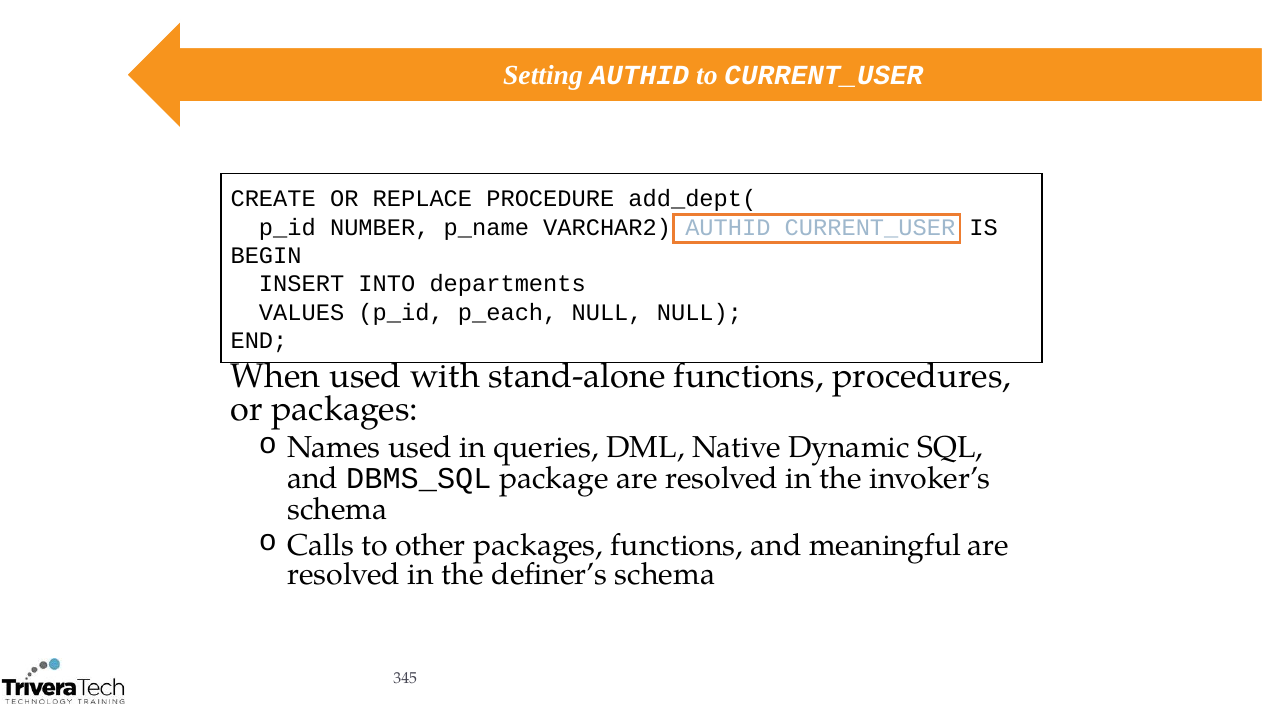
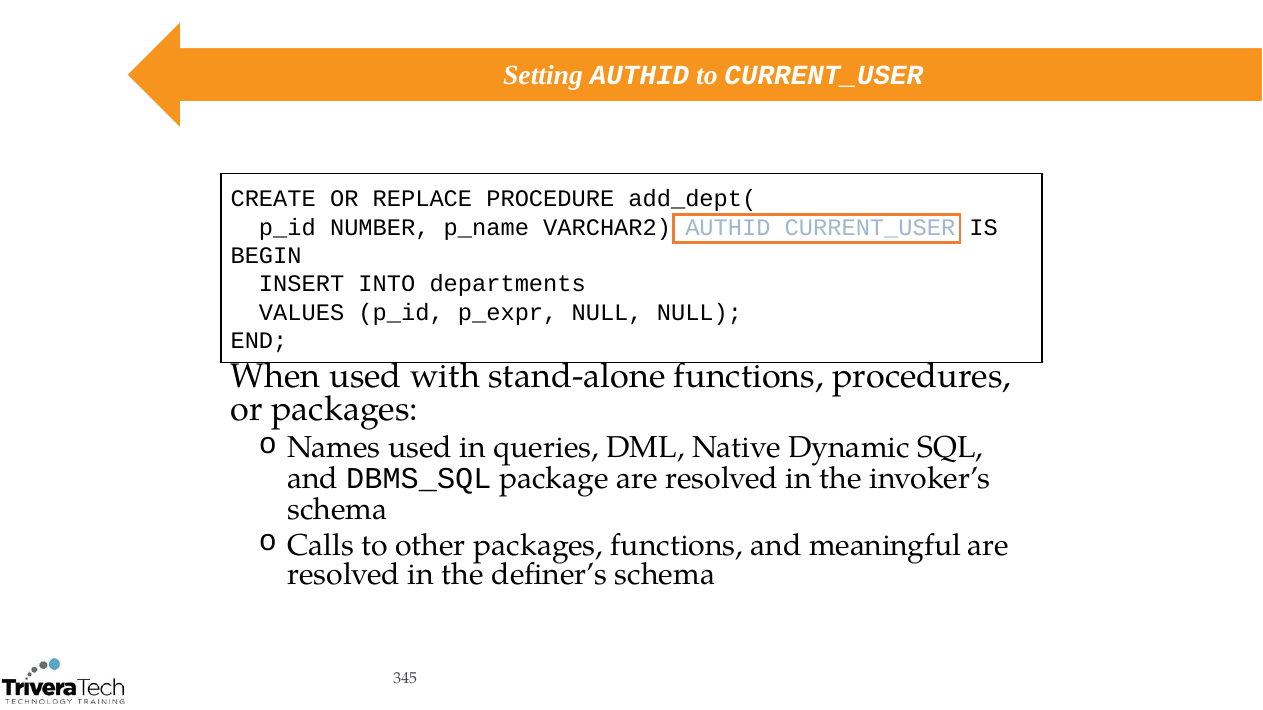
p_each: p_each -> p_expr (508, 313)
